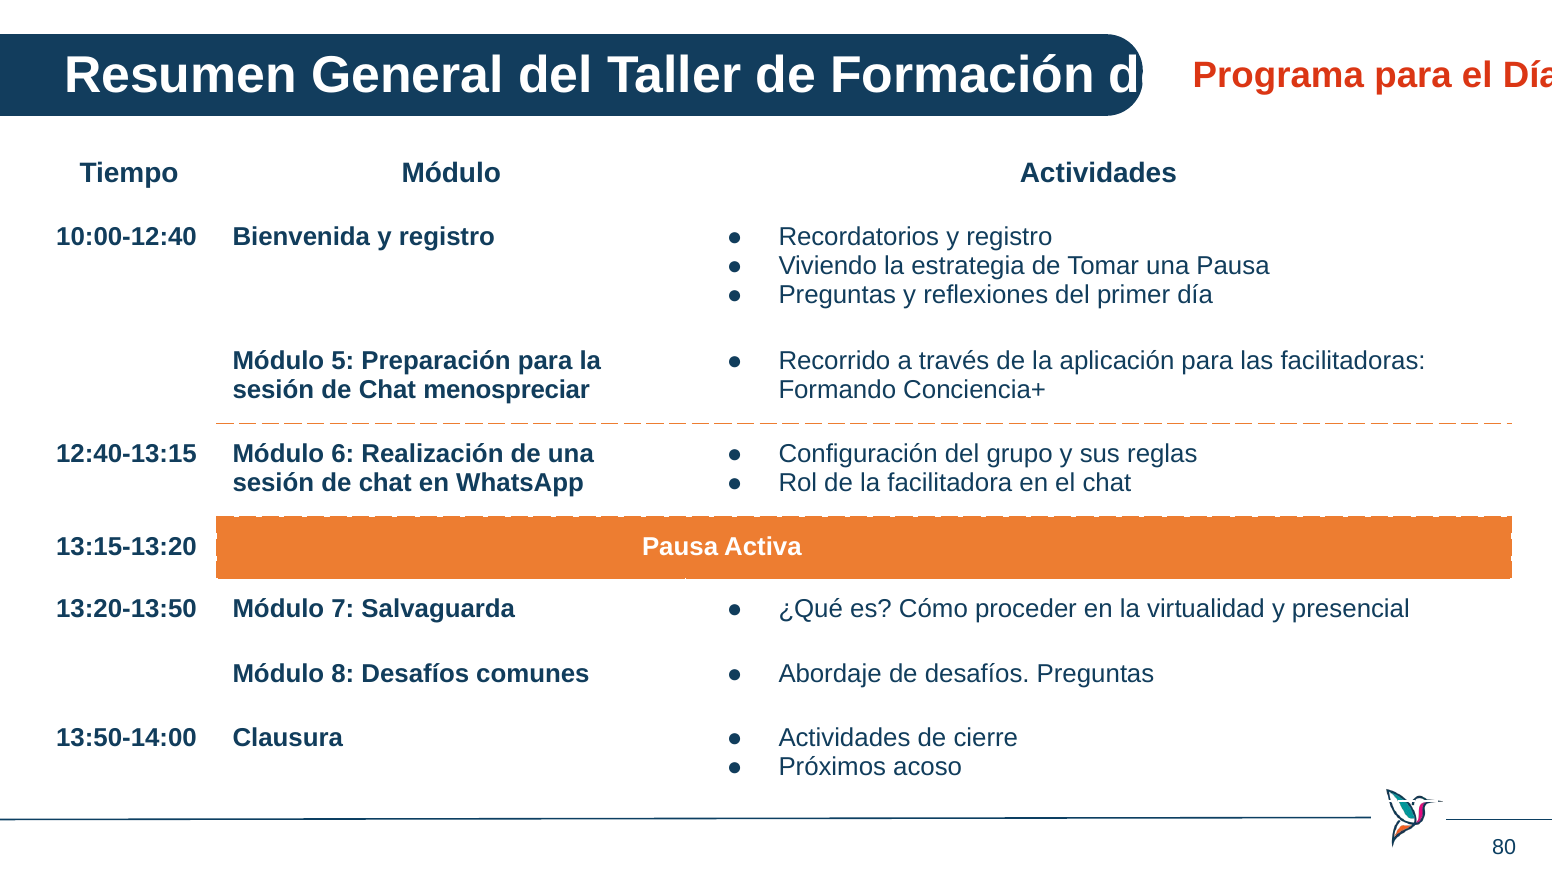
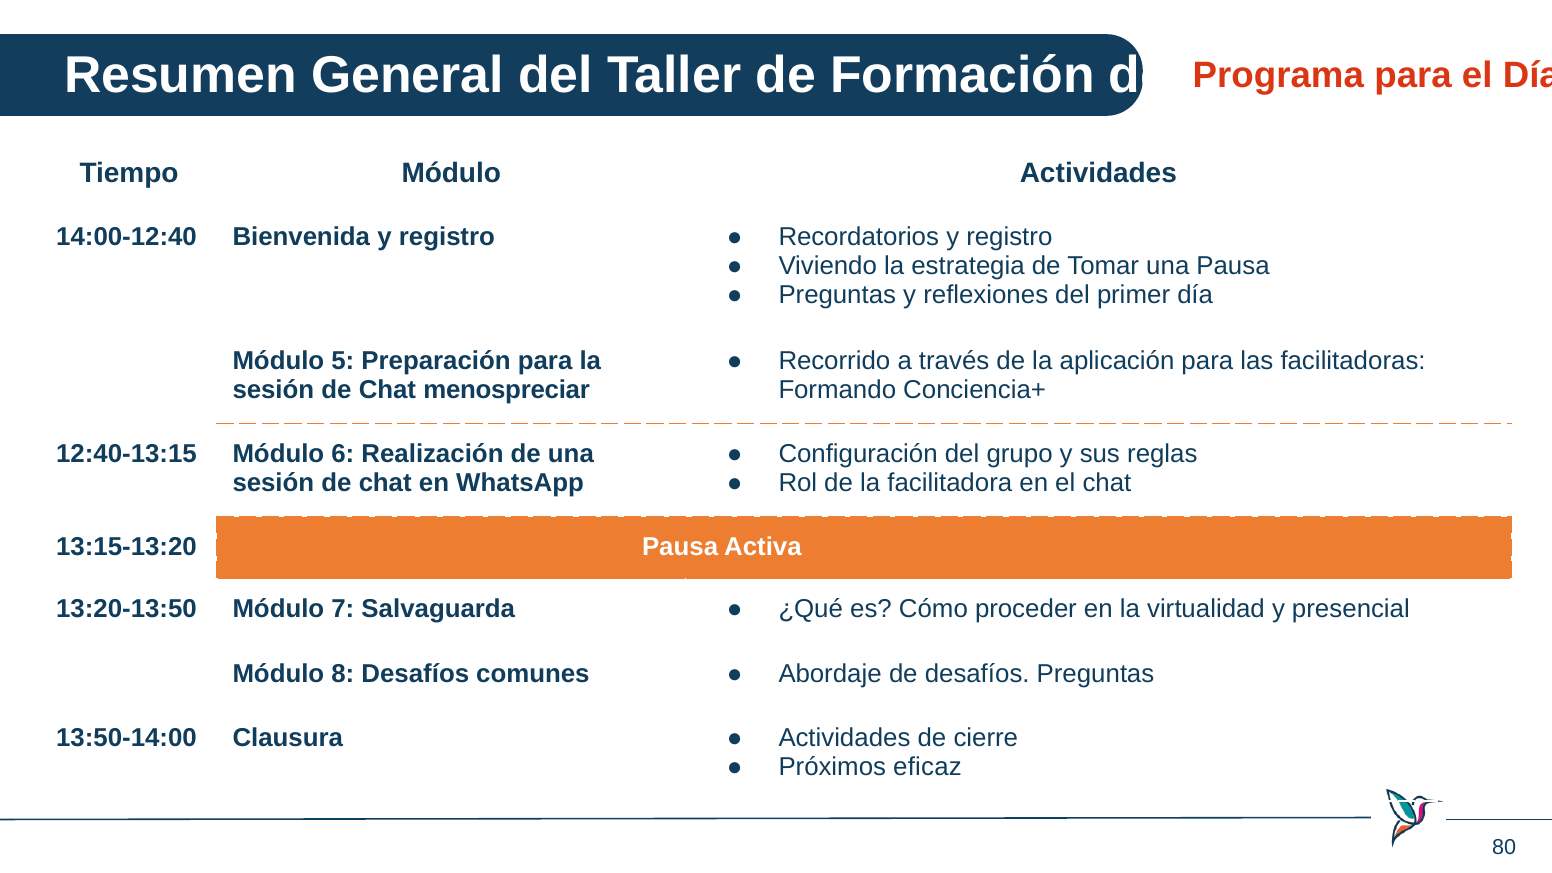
10:00-12:40: 10:00-12:40 -> 14:00-12:40 (127, 237)
acoso: acoso -> eficaz (927, 767)
